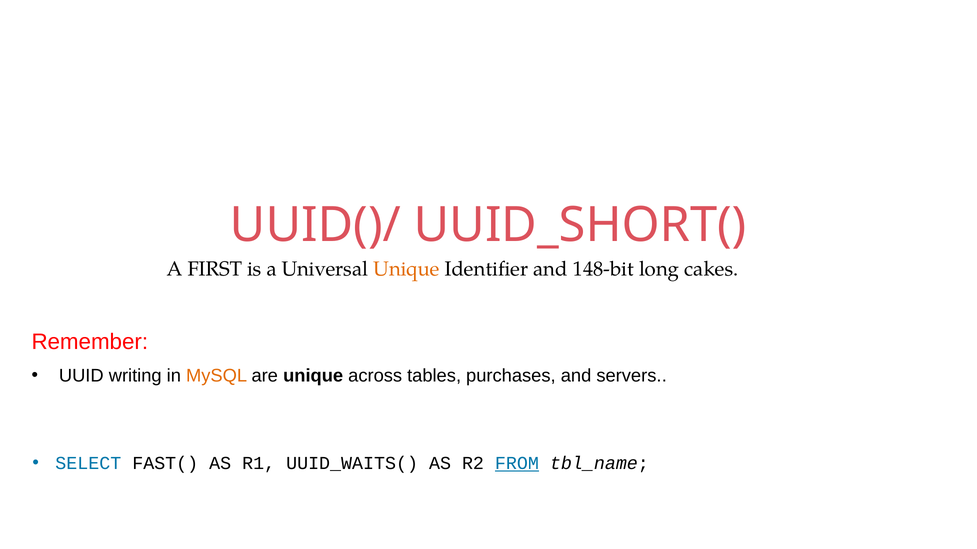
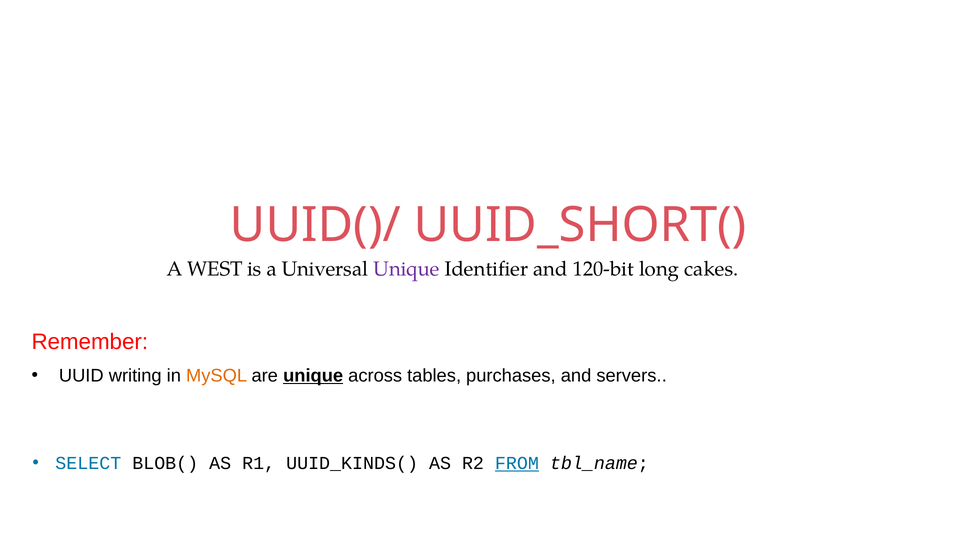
FIRST: FIRST -> WEST (215, 269)
Unique colour: orange -> purple (406, 269)
148-bit: 148-bit -> 120-bit (603, 269)
unique underline: none -> present (313, 376)
FAST(: FAST( -> BLOB( (165, 464)
UUID_WAITS(: UUID_WAITS( -> UUID_KINDS( (352, 464)
